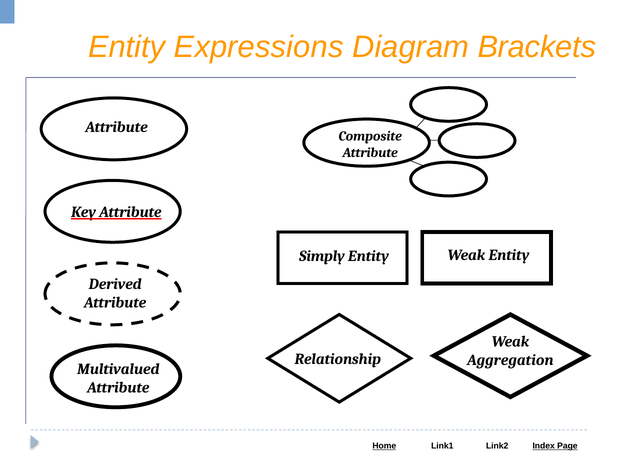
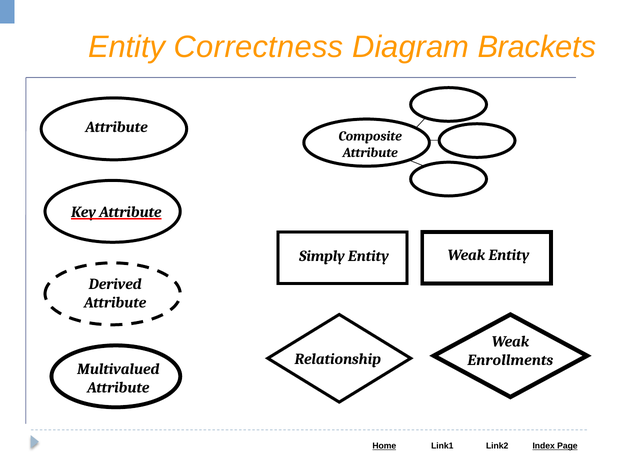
Expressions: Expressions -> Correctness (259, 47)
Aggregation: Aggregation -> Enrollments (510, 360)
